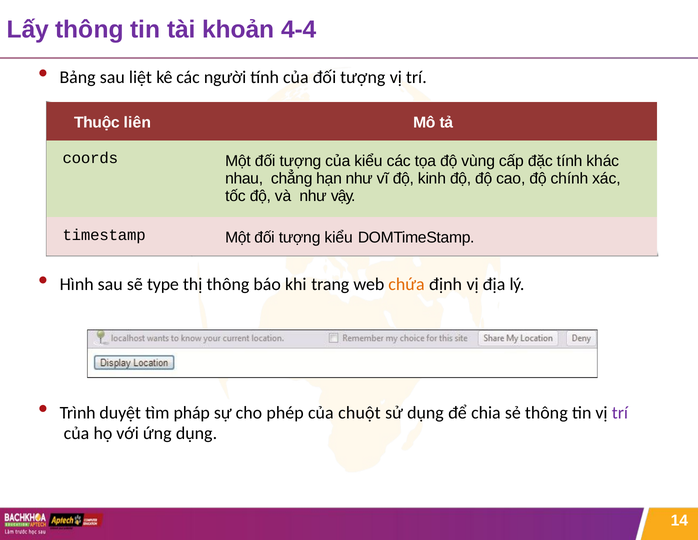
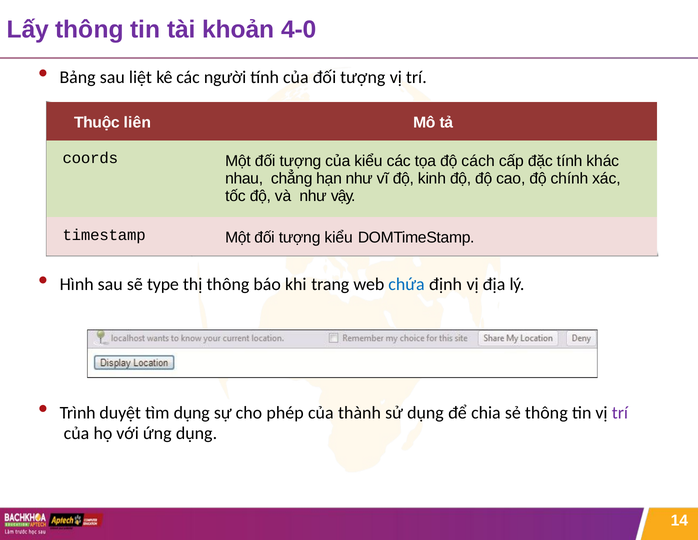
4-4: 4-4 -> 4-0 (299, 30)
vùng: vùng -> cách (478, 161)
chứa colour: orange -> blue (407, 284)
tìm pháp: pháp -> dụng (192, 413)
chuột: chuột -> thành (359, 413)
